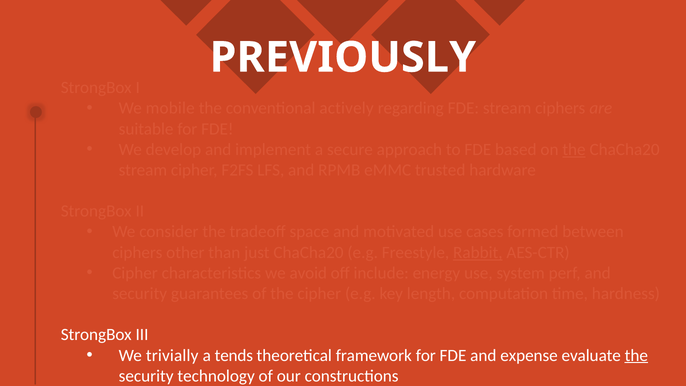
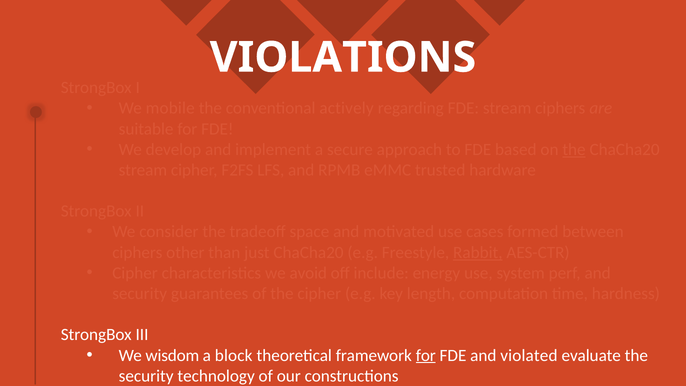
PREVIOUSLY: PREVIOUSLY -> VIOLATIONS (343, 58)
trivially: trivially -> wisdom (172, 355)
tends: tends -> block (234, 355)
for underline: none -> present (426, 355)
expense: expense -> violated (529, 355)
the underline: present -> none (636, 355)
